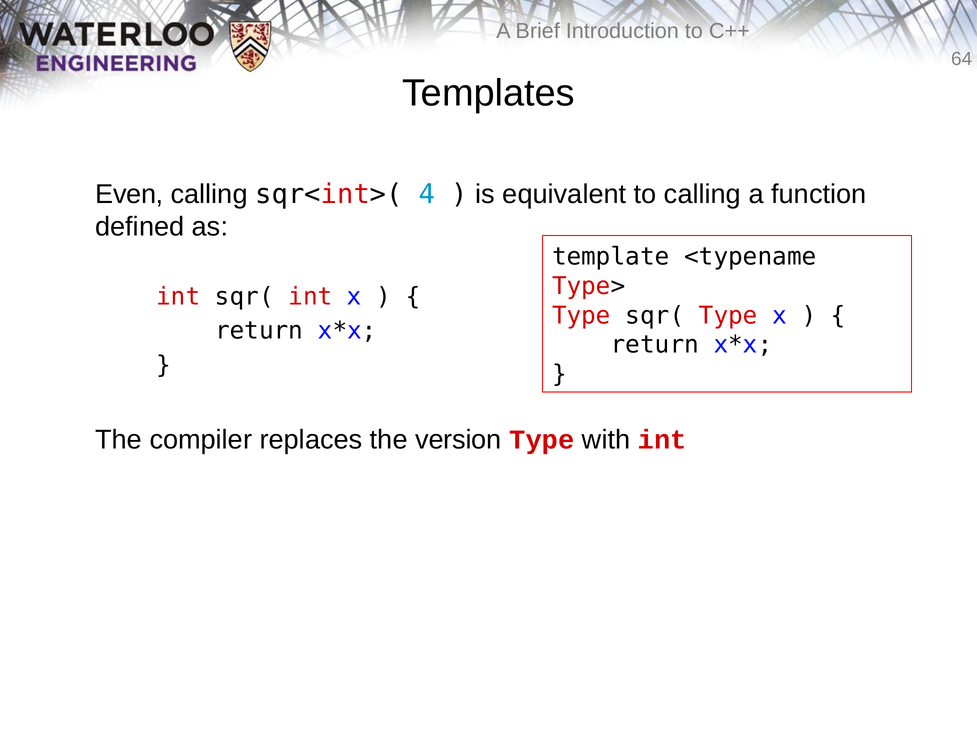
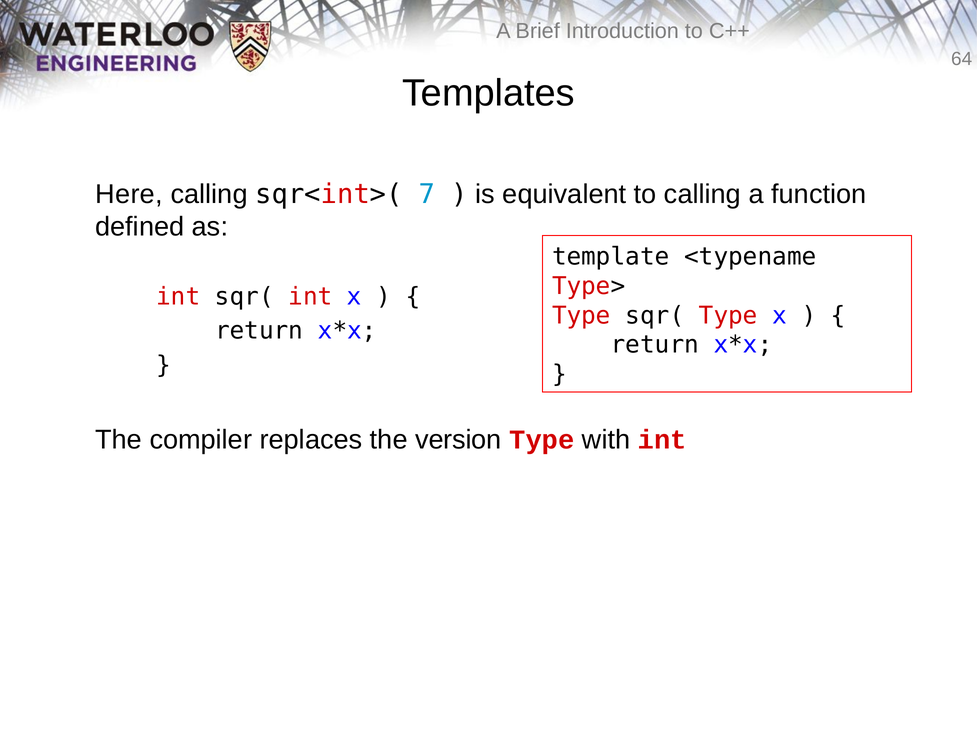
Even: Even -> Here (129, 194)
4: 4 -> 7 (427, 194)
